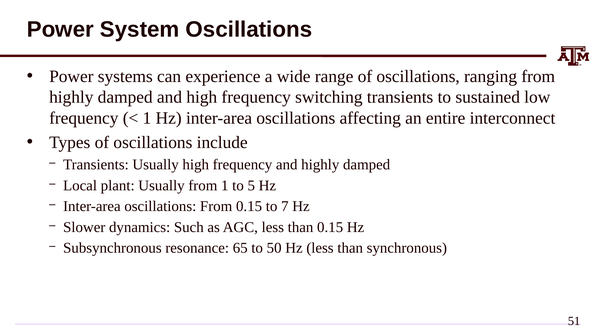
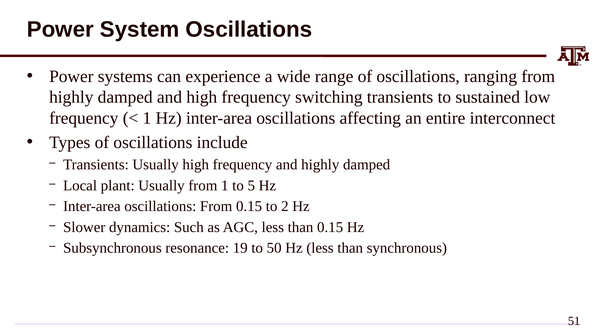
7: 7 -> 2 (285, 206)
65: 65 -> 19 (240, 248)
